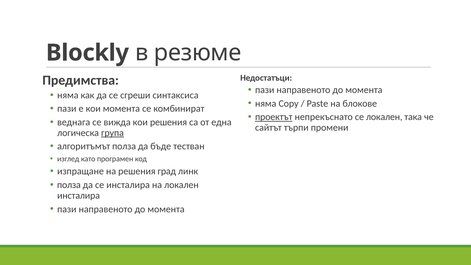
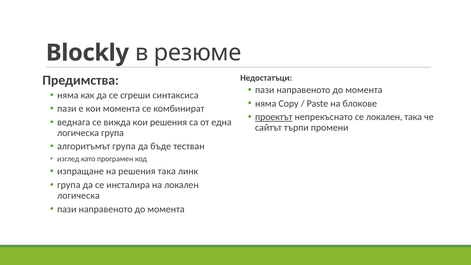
група underline: present -> none (113, 133)
алгоритъмът полза: полза -> група (124, 146)
решения град: град -> така (167, 171)
полза: полза -> група (69, 185)
инсталира: инсталира -> логическа (78, 195)
